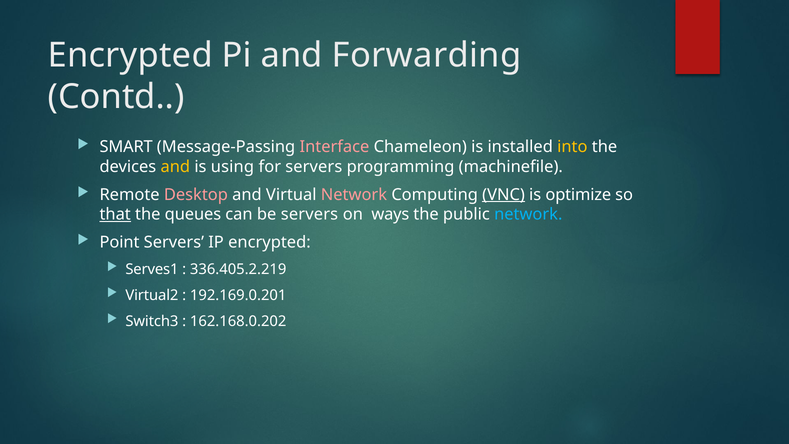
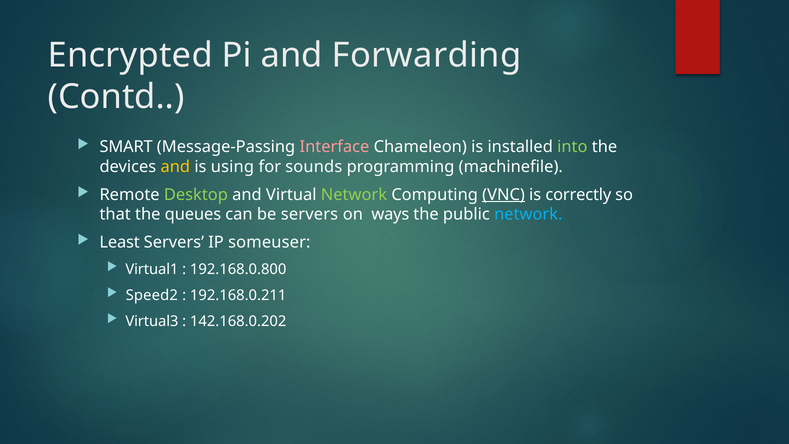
into colour: yellow -> light green (572, 147)
for servers: servers -> sounds (314, 167)
Desktop colour: pink -> light green (196, 195)
Network colour: pink -> light green (354, 195)
optimize: optimize -> correctly (578, 195)
that underline: present -> none (115, 214)
Point: Point -> Least (120, 242)
IP encrypted: encrypted -> someuser (269, 242)
Serves1: Serves1 -> Virtual1 (152, 269)
336.405.2.219: 336.405.2.219 -> 192.168.0.800 (238, 269)
Virtual2: Virtual2 -> Speed2 (152, 295)
192.169.0.201: 192.169.0.201 -> 192.168.0.211 (238, 295)
Switch3: Switch3 -> Virtual3 (152, 321)
162.168.0.202: 162.168.0.202 -> 142.168.0.202 (238, 321)
